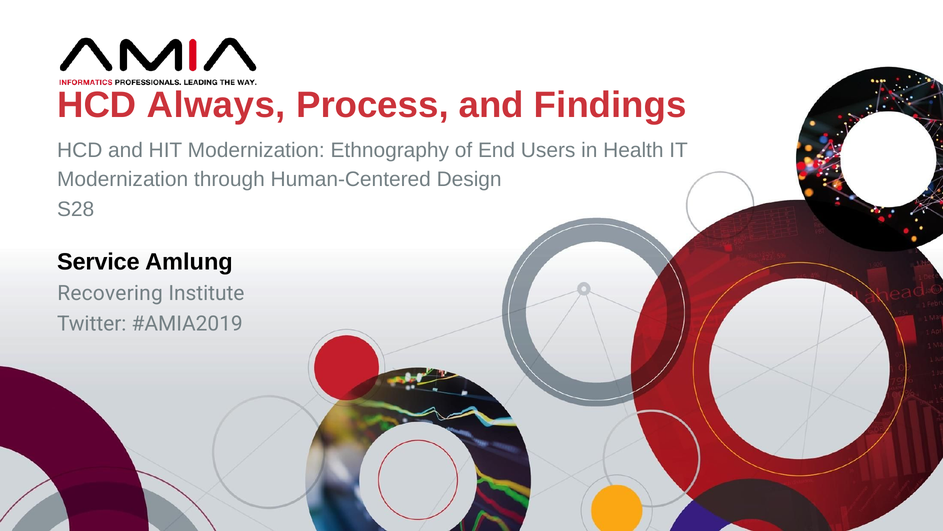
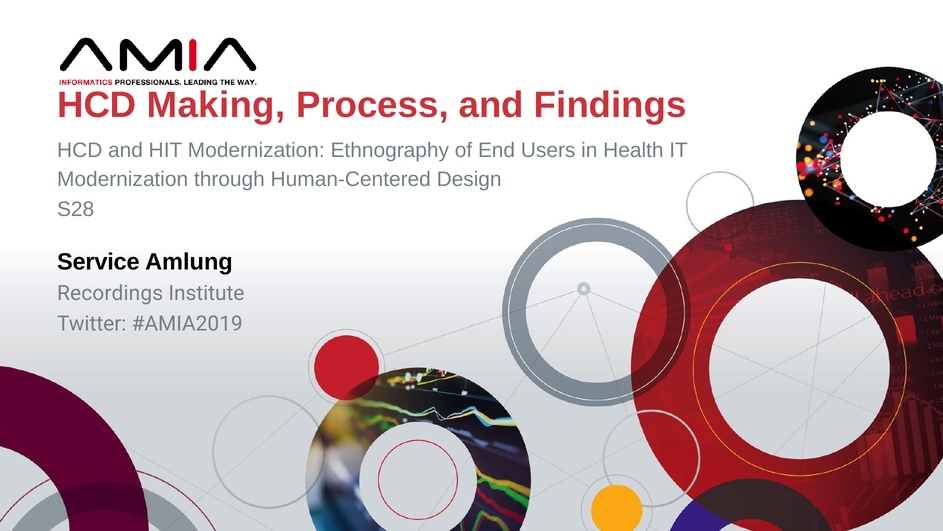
Always: Always -> Making (216, 105)
Recovering: Recovering -> Recordings (110, 293)
